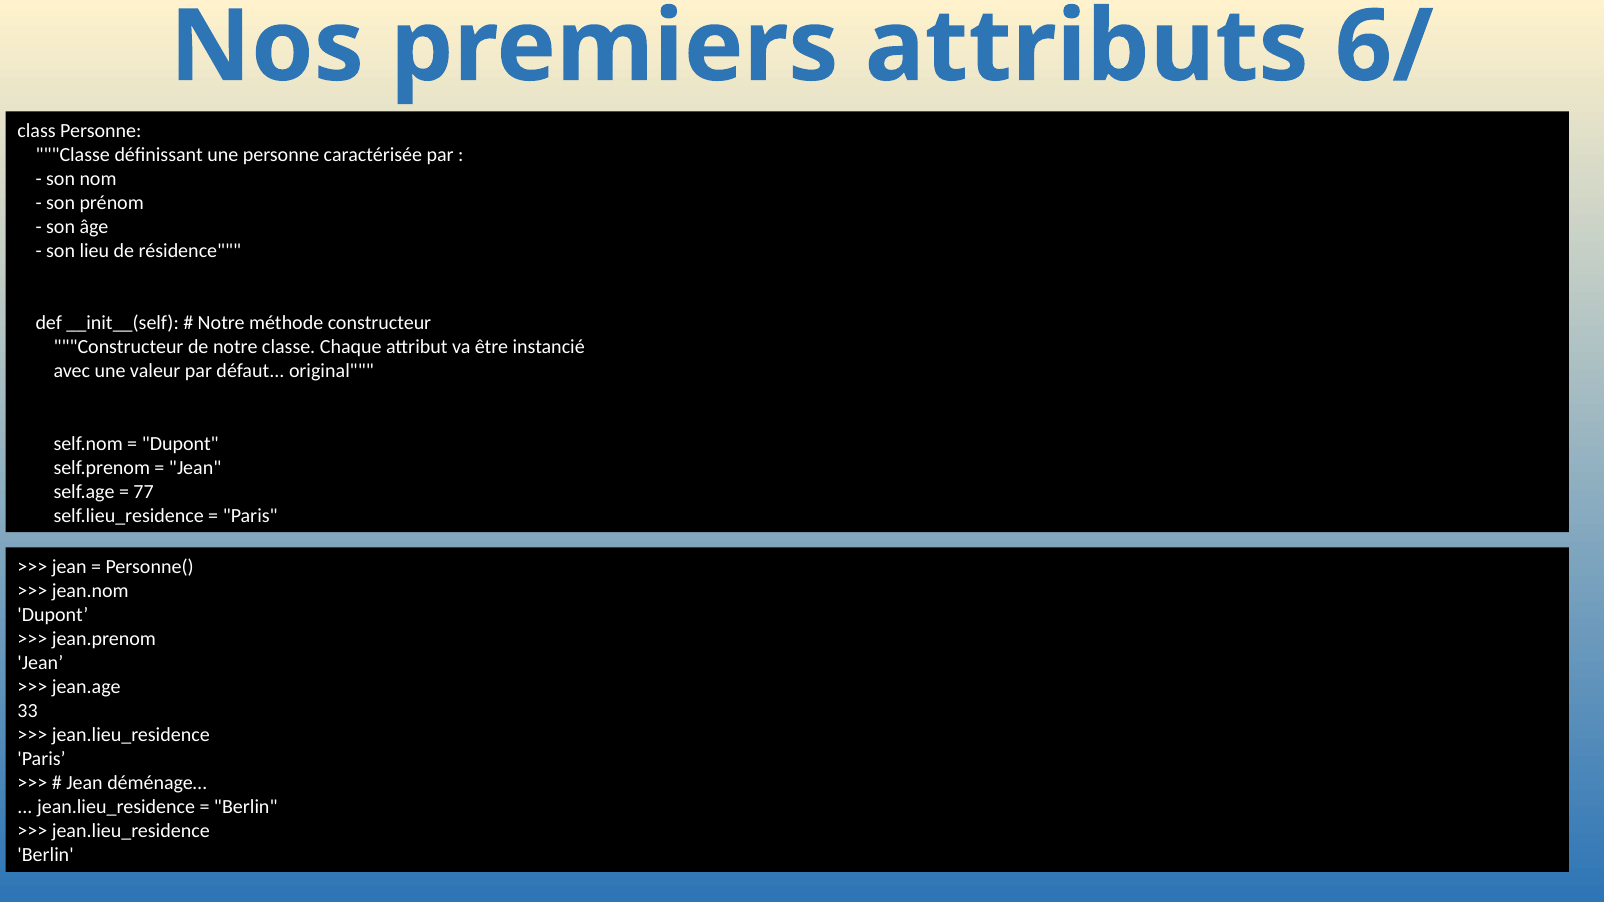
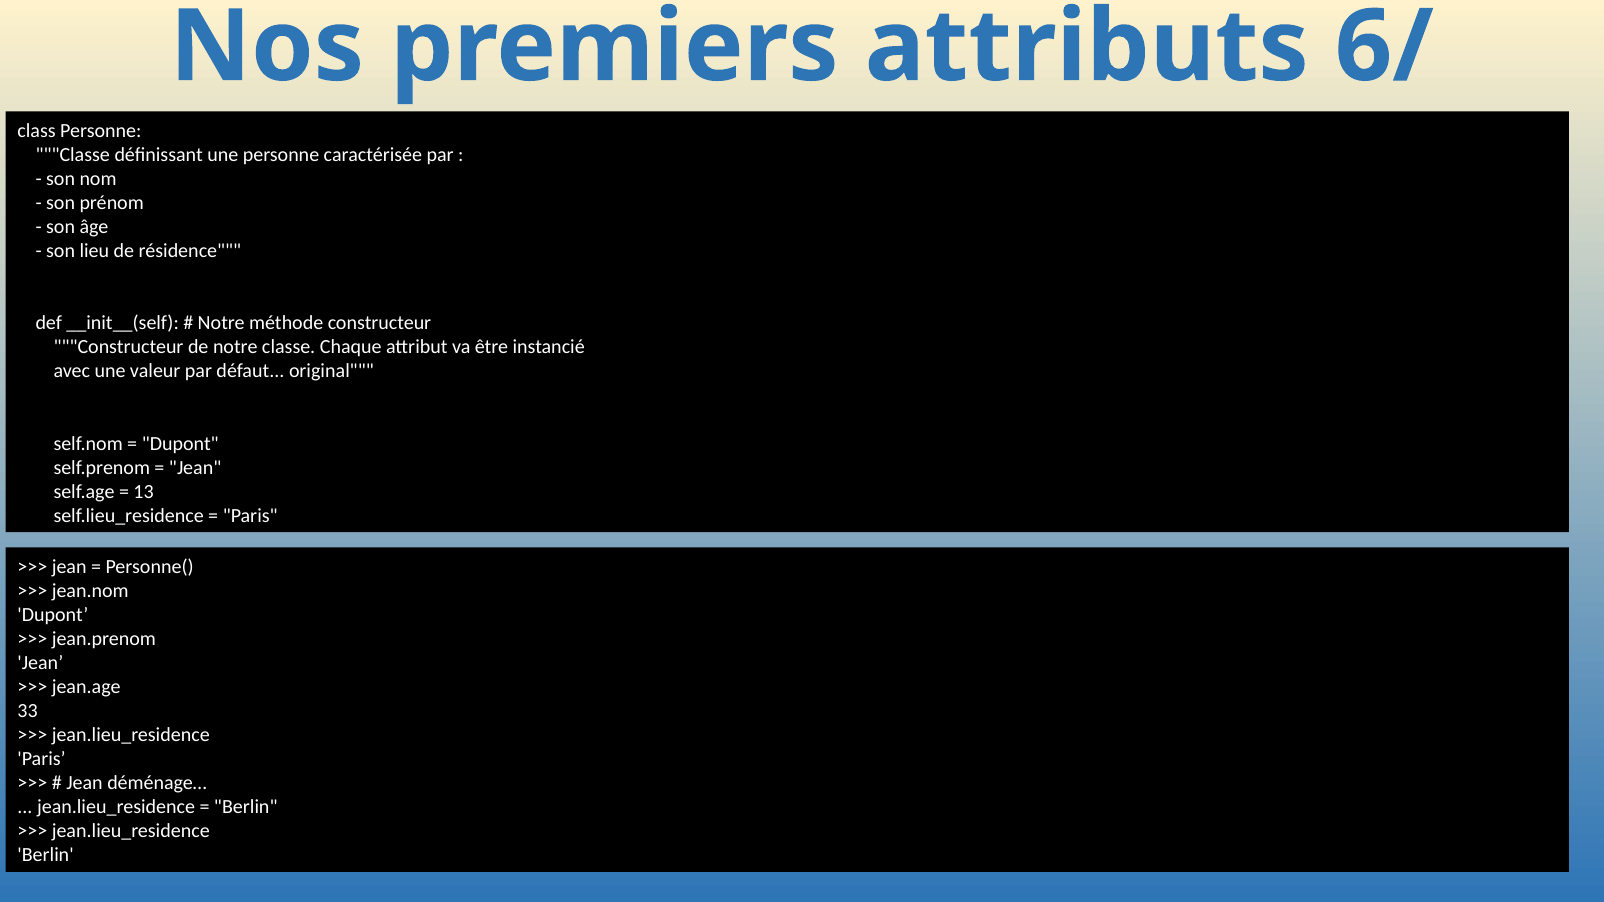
77: 77 -> 13 (144, 492)
